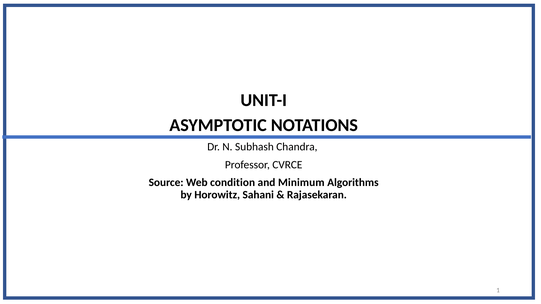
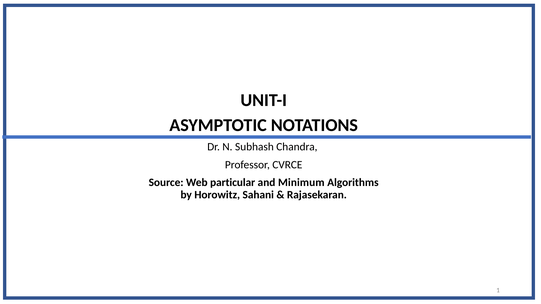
condition: condition -> particular (233, 183)
